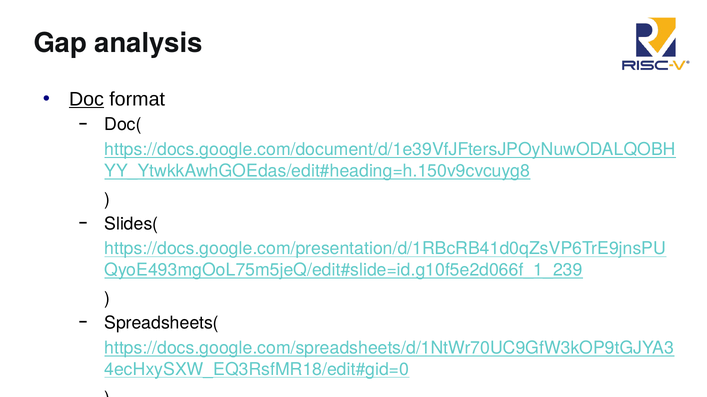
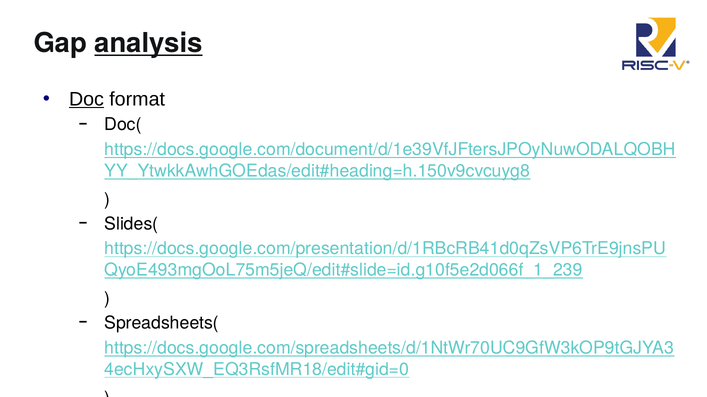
analysis underline: none -> present (148, 43)
